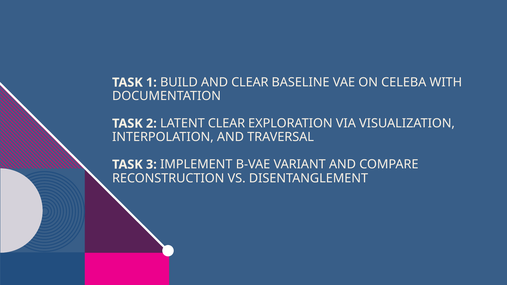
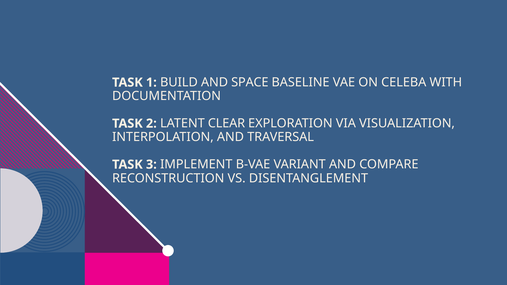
AND CLEAR: CLEAR -> SPACE (250, 82)
